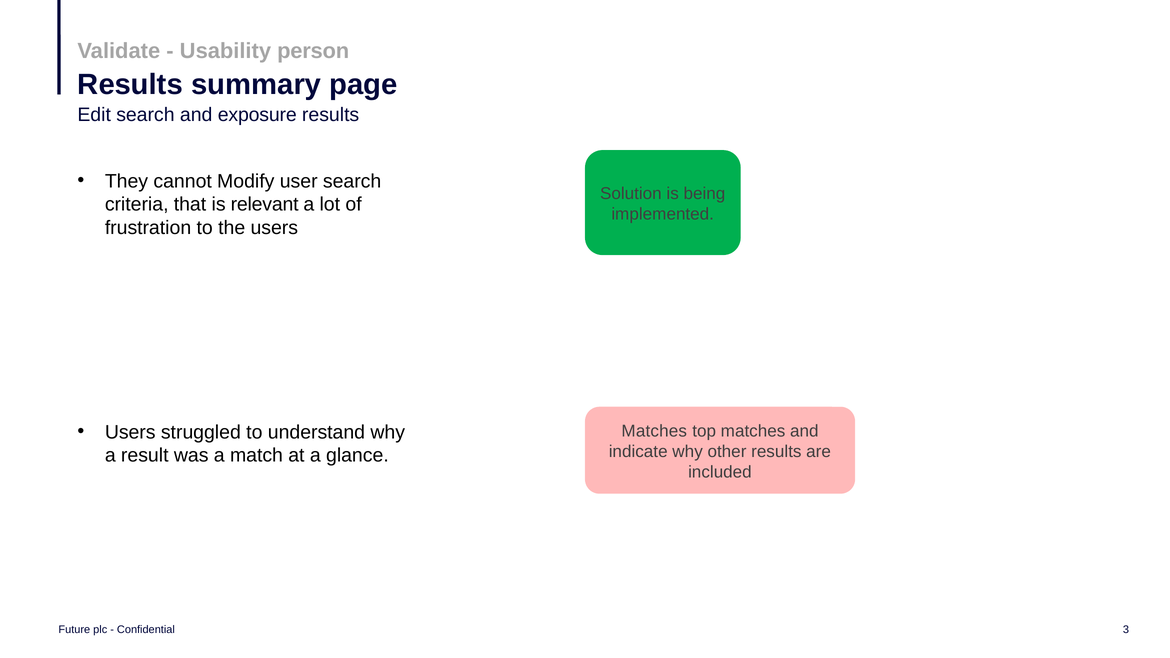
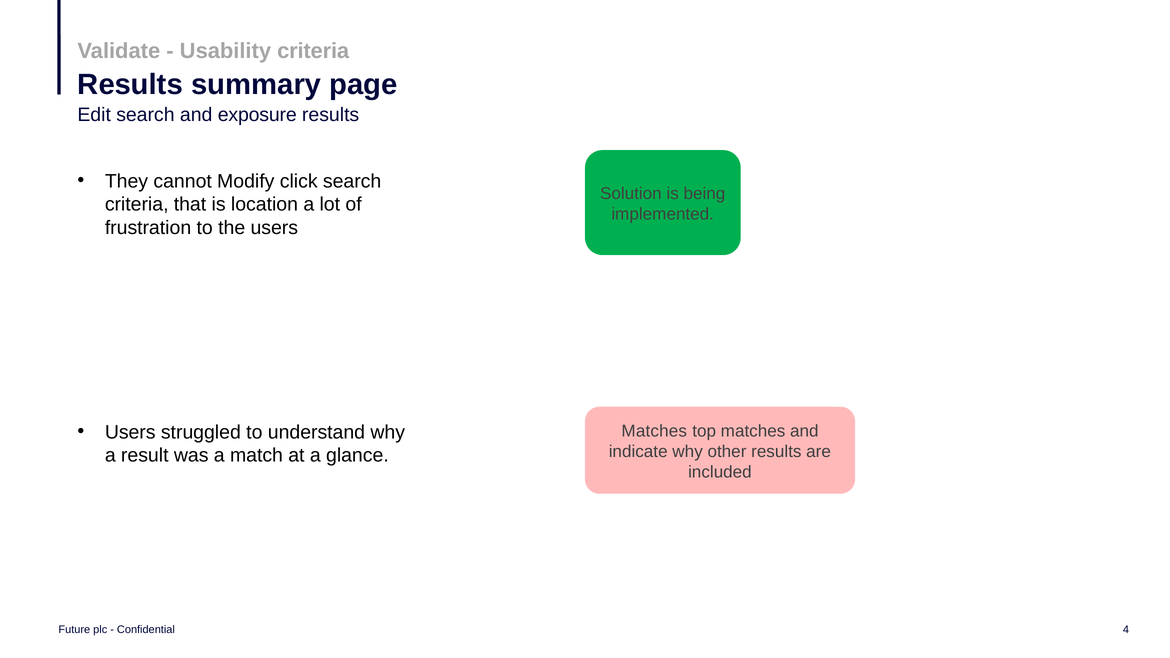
Usability person: person -> criteria (313, 51)
user: user -> click (299, 181)
relevant: relevant -> location (265, 205)
3: 3 -> 4 (1126, 630)
